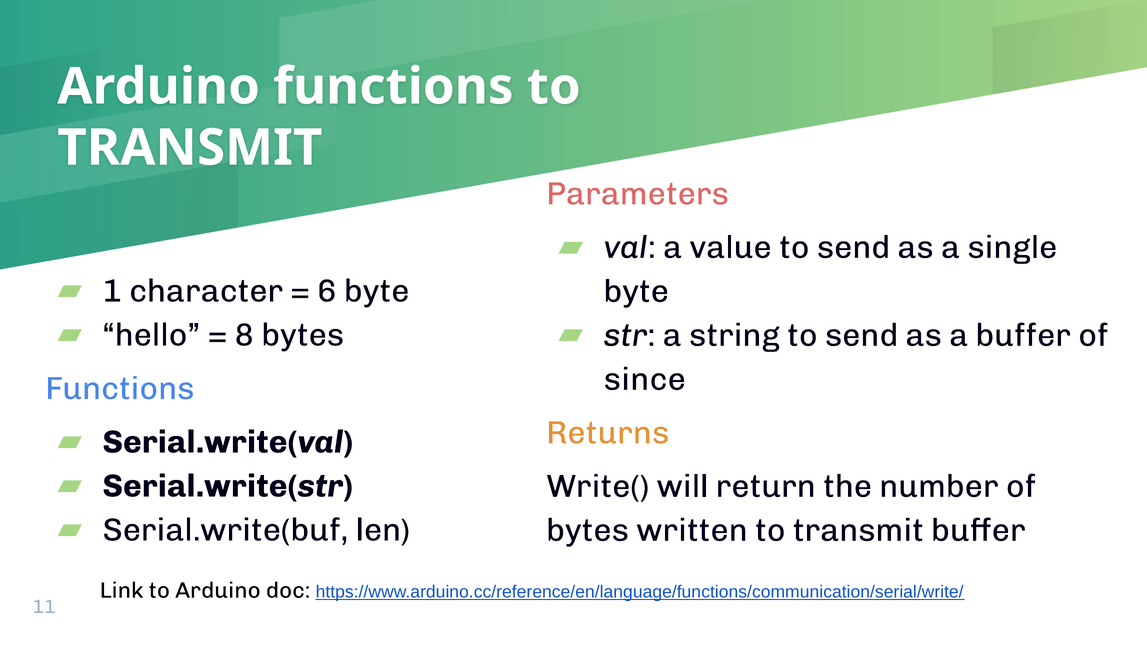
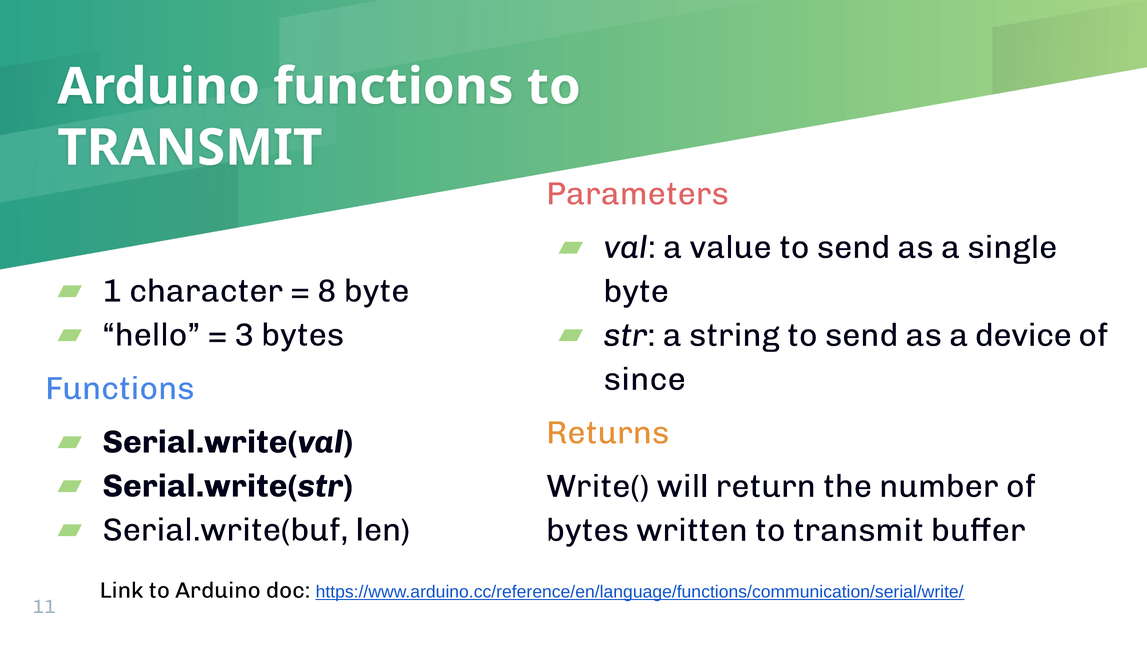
6: 6 -> 8 (327, 291)
8: 8 -> 3 (244, 335)
a buffer: buffer -> device (1023, 335)
